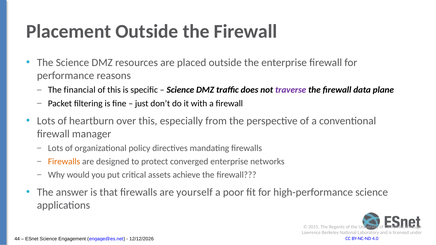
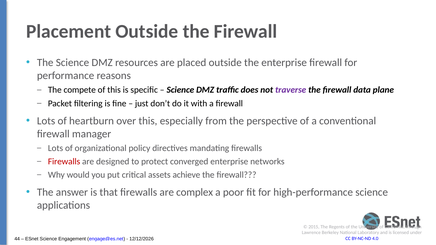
financial: financial -> compete (80, 90)
Firewalls colour: orange -> red (64, 162)
yourself: yourself -> complex (195, 192)
